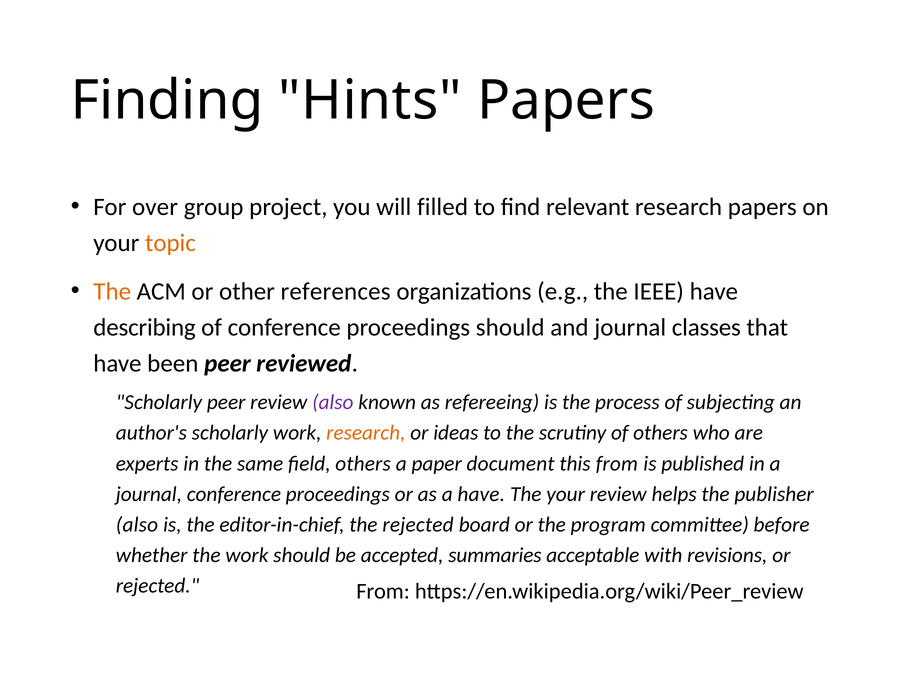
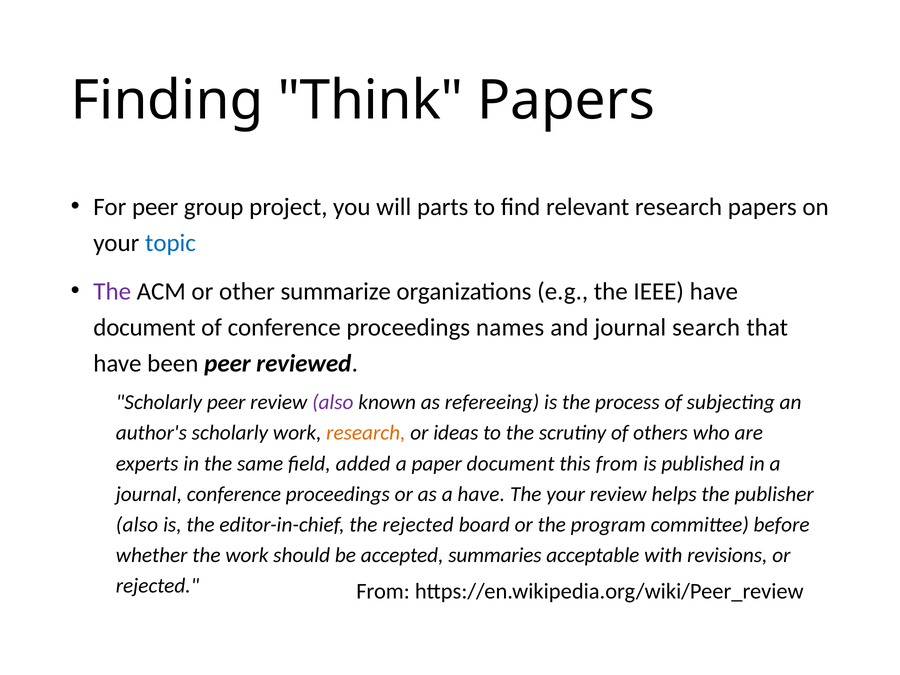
Hints: Hints -> Think (370, 101)
For over: over -> peer (155, 207)
filled: filled -> parts (443, 207)
topic colour: orange -> blue (170, 243)
The colour: orange -> purple (112, 291)
references: references -> summarize (336, 291)
describing: describing -> document (145, 327)
proceedings should: should -> names (510, 327)
classes: classes -> search (706, 327)
field others: others -> added (363, 464)
